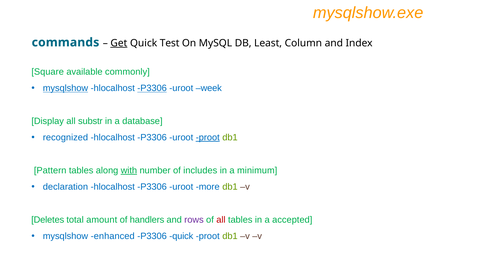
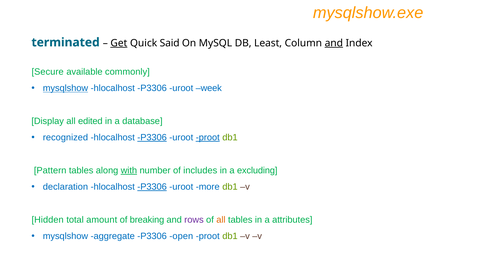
commands: commands -> terminated (66, 42)
Test: Test -> Said (170, 43)
and underline: none -> present (334, 43)
Square: Square -> Secure (48, 72)
P3306 underline: present -> none (152, 88)
substr: substr -> edited (90, 121)
P3306 underline: none -> present (152, 138)
minimum: minimum -> excluding (257, 171)
P3306 underline: none -> present (152, 187)
Deletes: Deletes -> Hidden (48, 220)
handlers: handlers -> breaking (147, 220)
all colour: red -> orange (221, 220)
accepted: accepted -> attributes (292, 220)
enhanced: enhanced -> aggregate (113, 237)
P3306 quick: quick -> open (181, 237)
